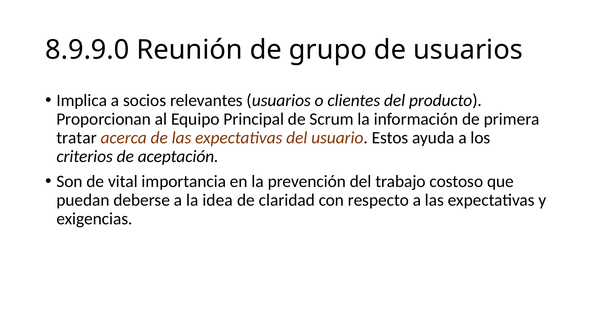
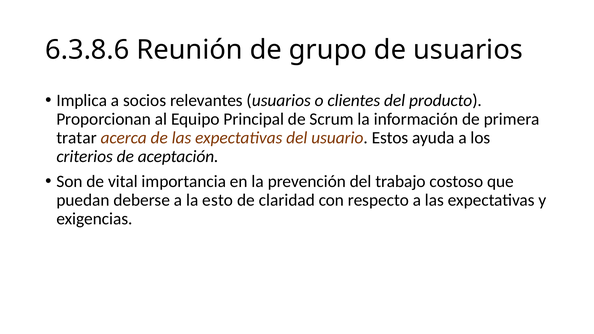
8.9.9.0: 8.9.9.0 -> 6.3.8.6 (87, 50)
idea: idea -> esto (218, 200)
